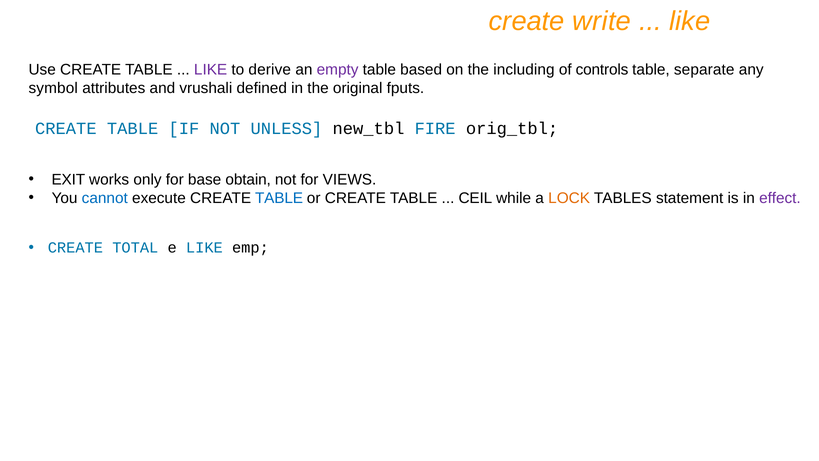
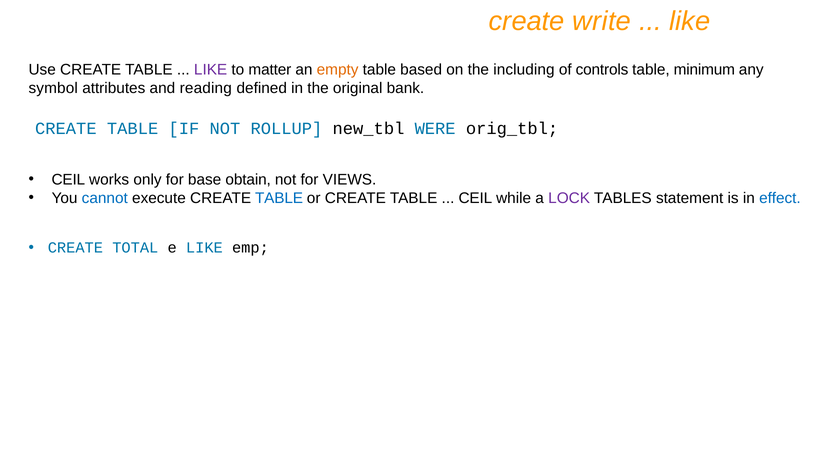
derive: derive -> matter (270, 70)
empty colour: purple -> orange (338, 70)
separate: separate -> minimum (704, 70)
vrushali: vrushali -> reading (206, 88)
fputs: fputs -> bank (405, 88)
UNLESS: UNLESS -> ROLLUP (286, 129)
FIRE: FIRE -> WERE (435, 129)
EXIT: EXIT -> CEIL (68, 179)
LOCK colour: orange -> purple (569, 198)
effect colour: purple -> blue (780, 198)
